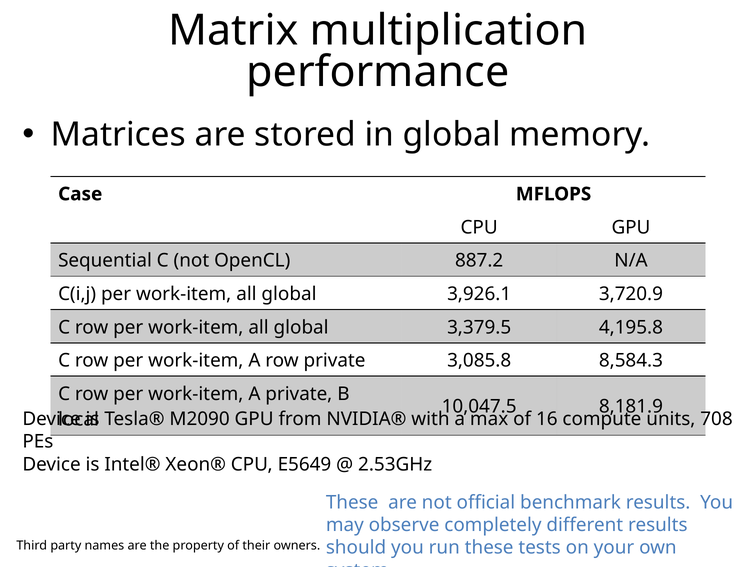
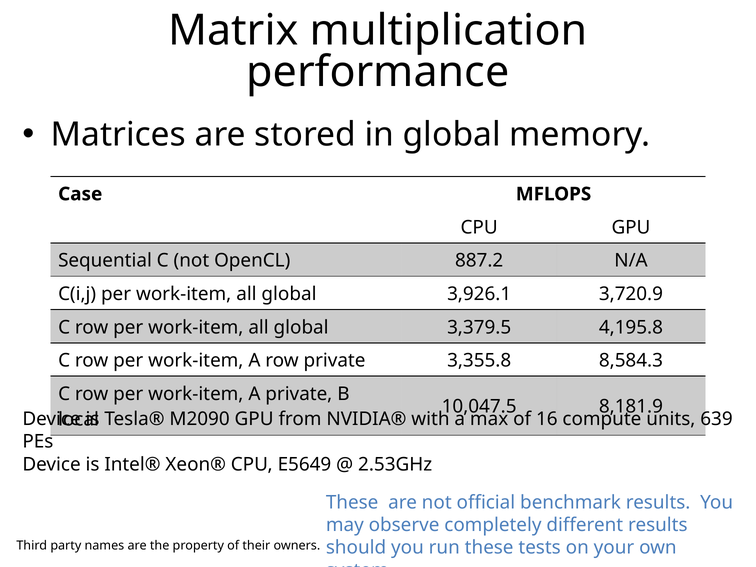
3,085.8: 3,085.8 -> 3,355.8 (479, 361)
708: 708 -> 639 (717, 419)
